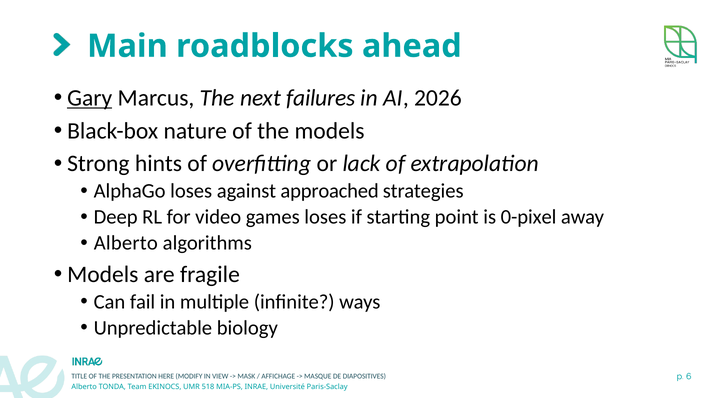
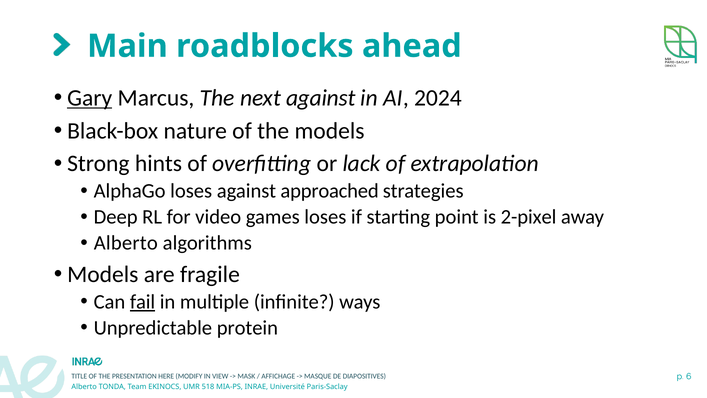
next failures: failures -> against (321, 98)
2026: 2026 -> 2024 (438, 98)
0-pixel: 0-pixel -> 2-pixel (529, 217)
fail underline: none -> present (143, 302)
biology: biology -> protein (247, 328)
